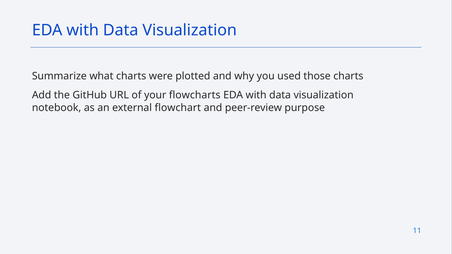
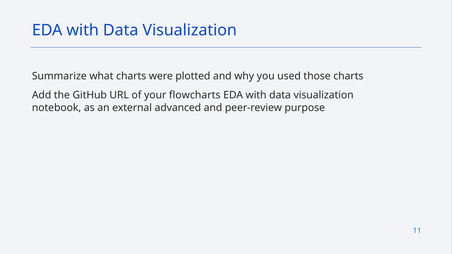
flowchart: flowchart -> advanced (178, 108)
